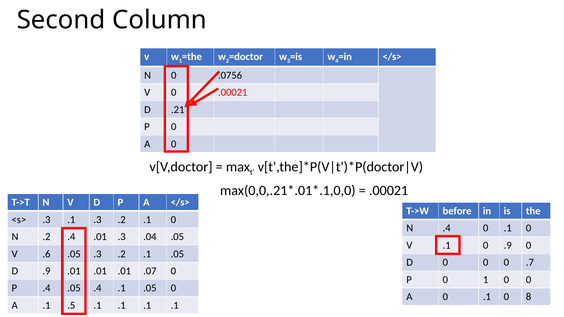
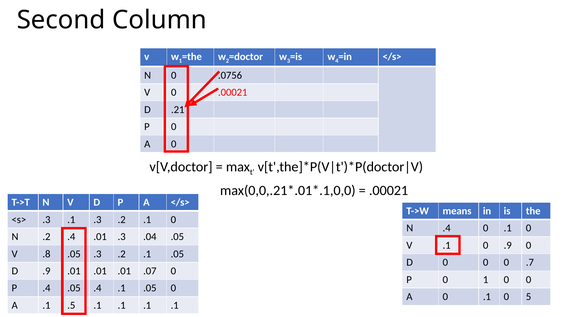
before: before -> means (457, 211)
.6: .6 -> .8 (46, 254)
8: 8 -> 5 (529, 297)
